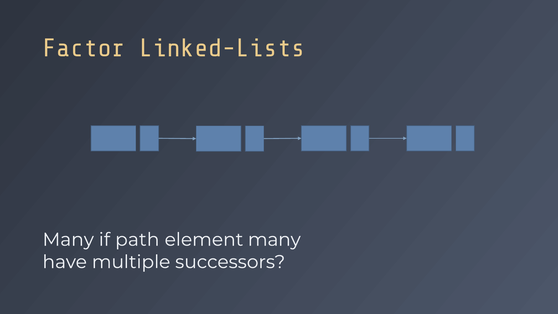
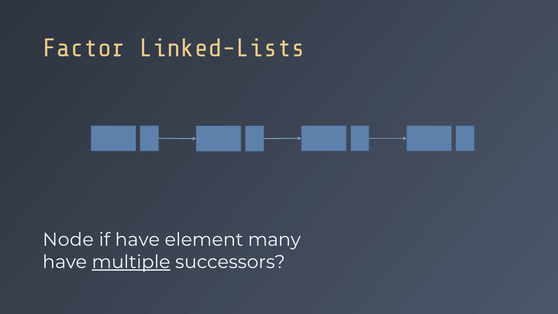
Many: Many -> Node (68, 240)
if path: path -> have (137, 240)
multiple underline: none -> present (131, 262)
